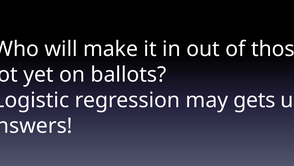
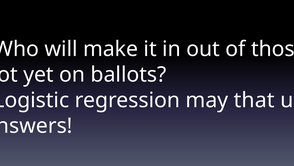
gets: gets -> that (254, 100)
